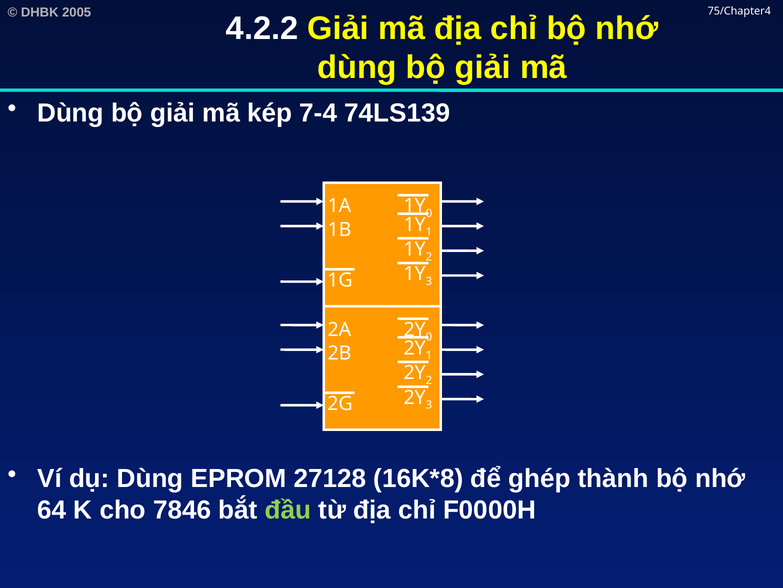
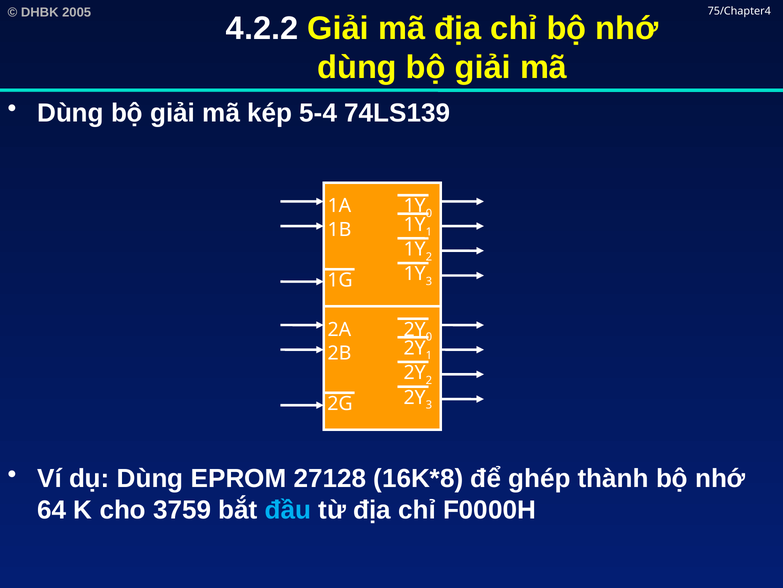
7-4: 7-4 -> 5-4 (318, 113)
7846: 7846 -> 3759 (182, 509)
đầu colour: light green -> light blue (288, 509)
